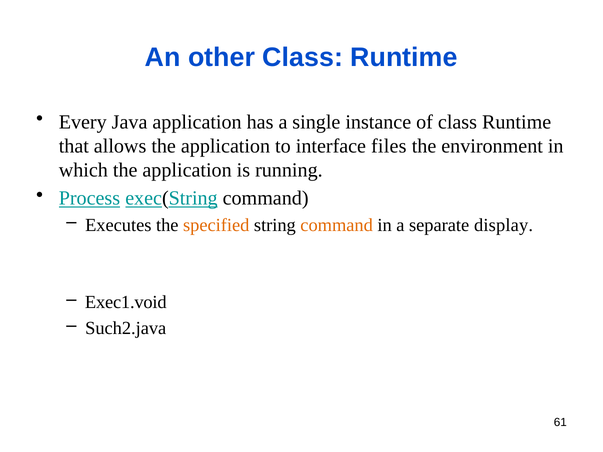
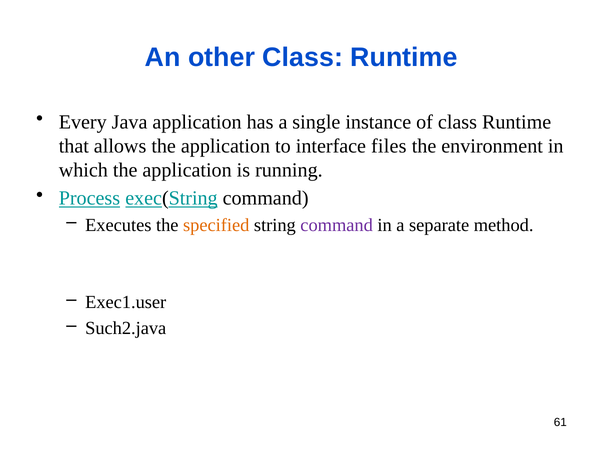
command colour: orange -> purple (337, 225)
display: display -> method (504, 225)
Exec1.void: Exec1.void -> Exec1.user (126, 302)
